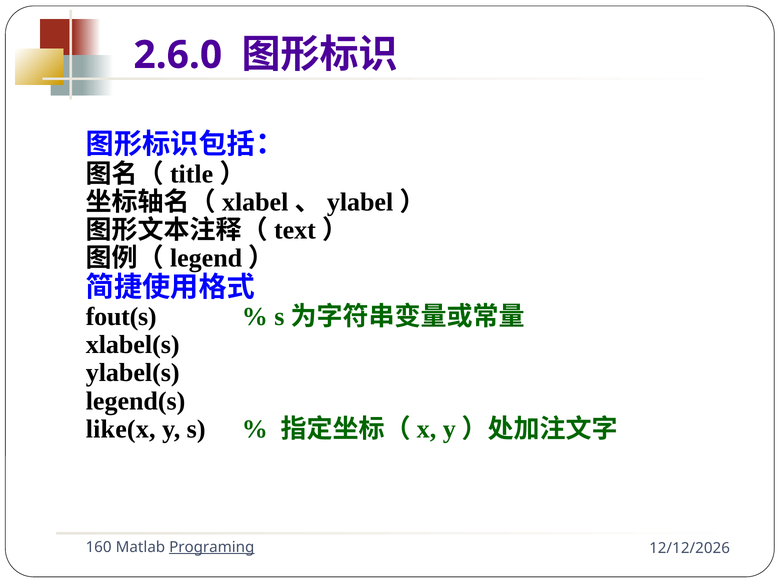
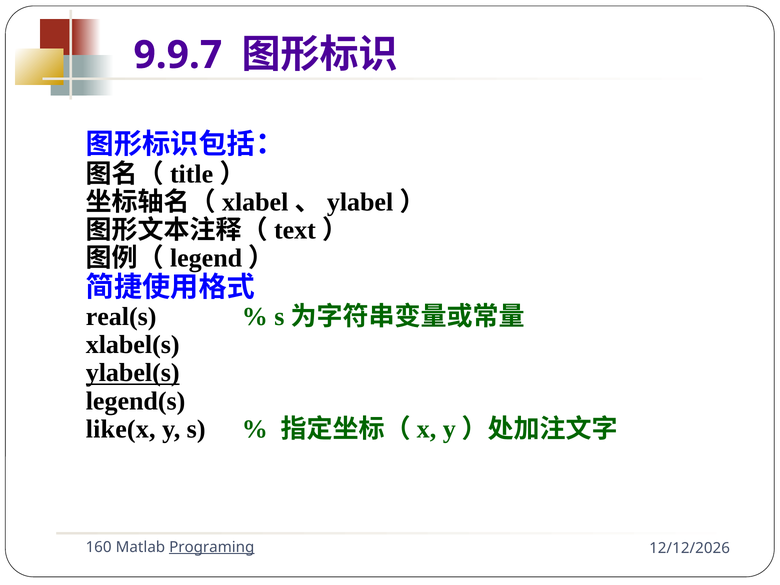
2.6.0: 2.6.0 -> 9.9.7 (178, 55)
fout(s: fout(s -> real(s (121, 317)
ylabel(s underline: none -> present (133, 373)
